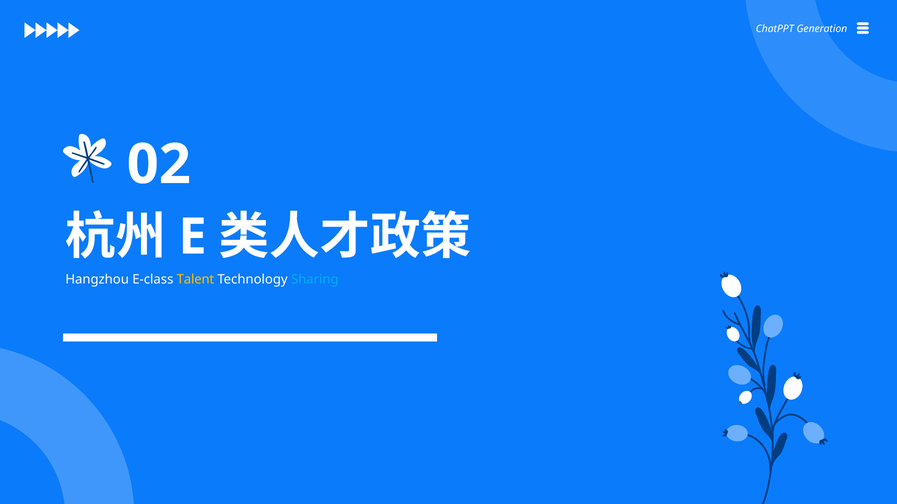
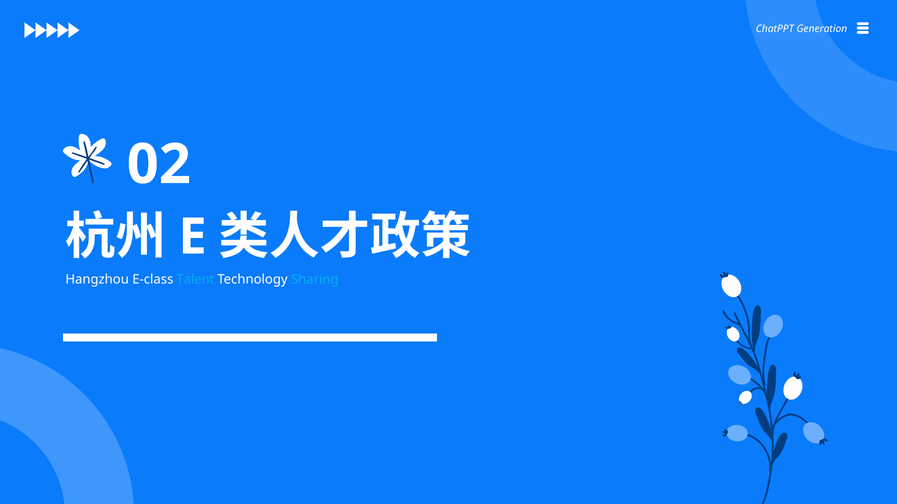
Talent colour: yellow -> light blue (195, 280)
